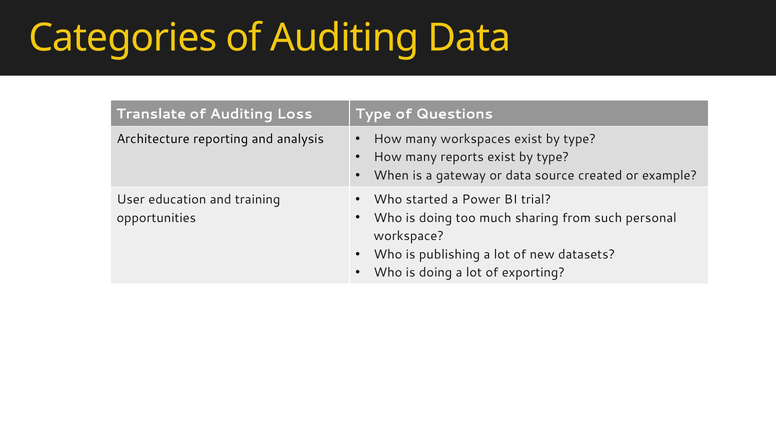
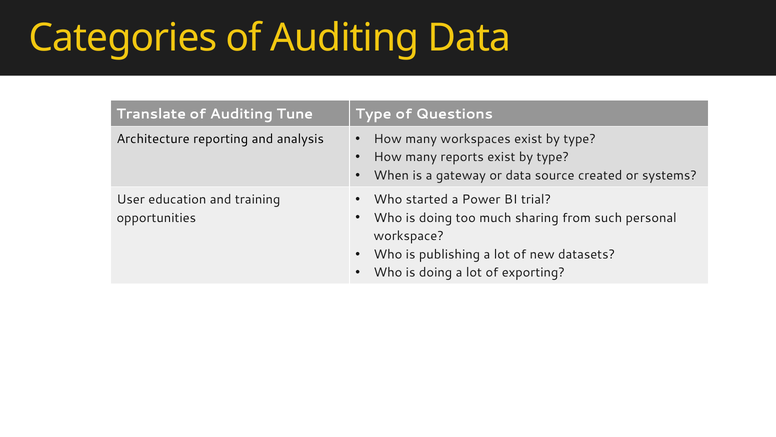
Loss: Loss -> Tune (295, 114)
example: example -> systems (669, 175)
